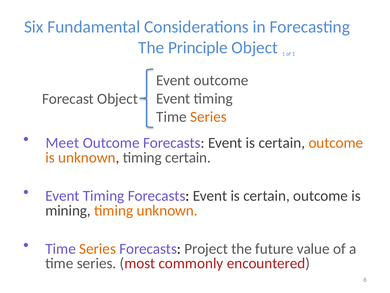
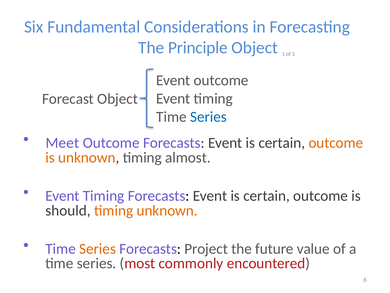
Series colour: orange -> blue (208, 117)
timing certain: certain -> almost (188, 157)
mining: mining -> should (68, 210)
